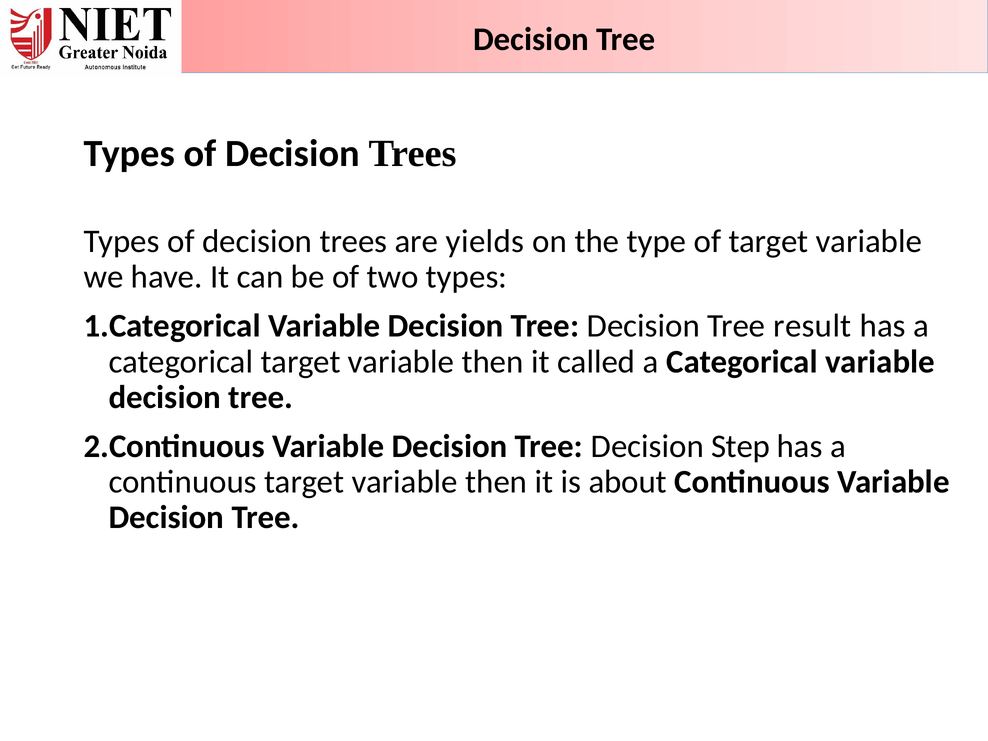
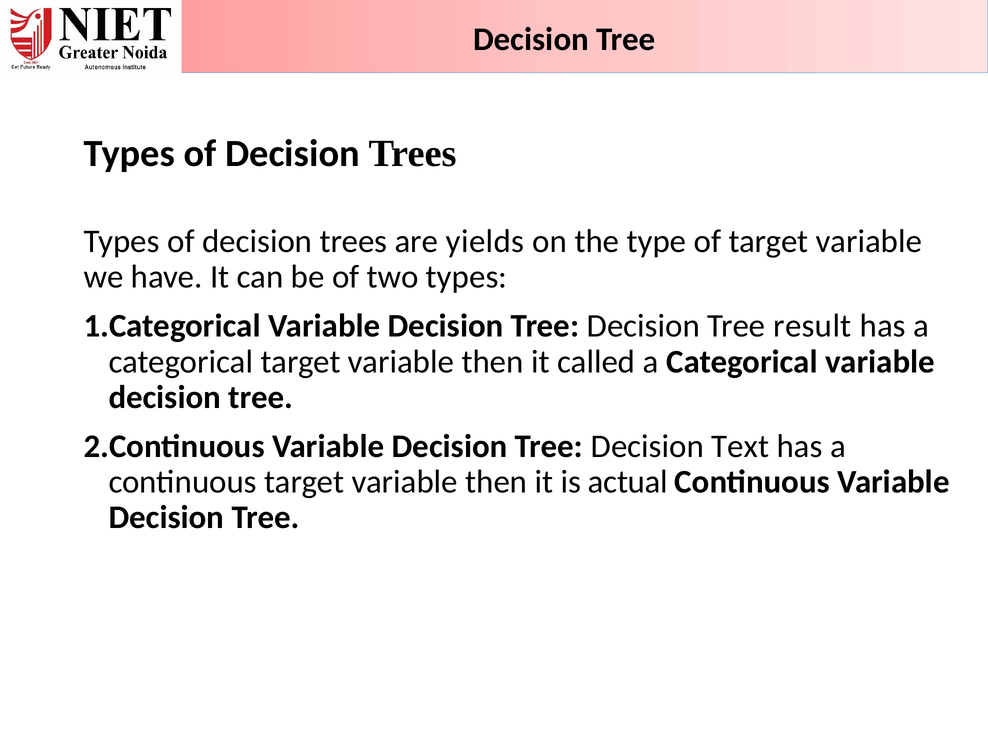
Step: Step -> Text (740, 446)
about: about -> actual (628, 482)
